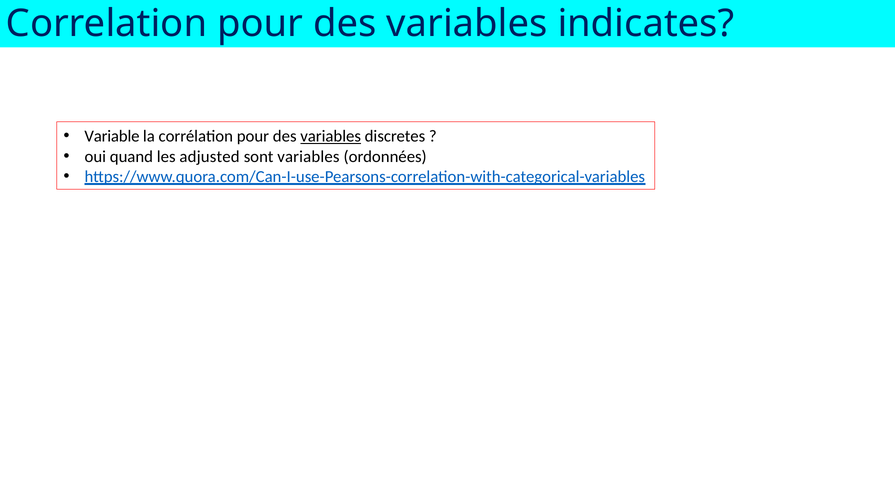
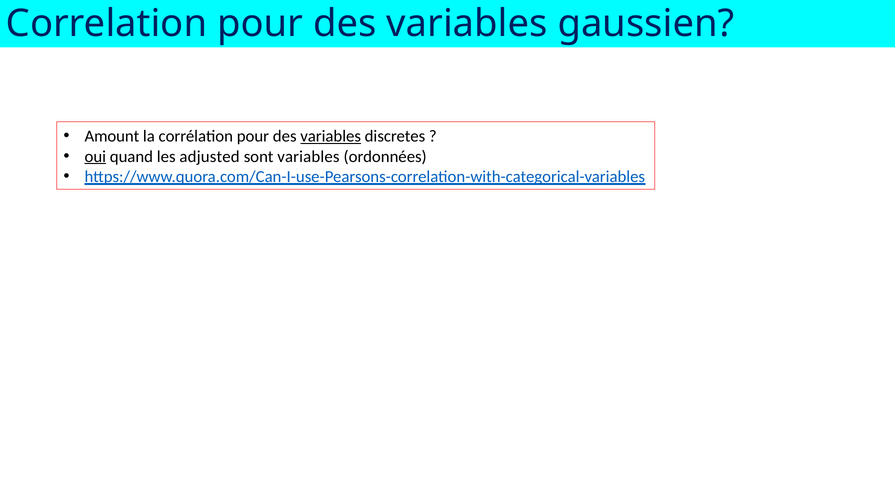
indicates: indicates -> gaussien (646, 24)
Variable: Variable -> Amount (112, 136)
oui underline: none -> present (95, 157)
